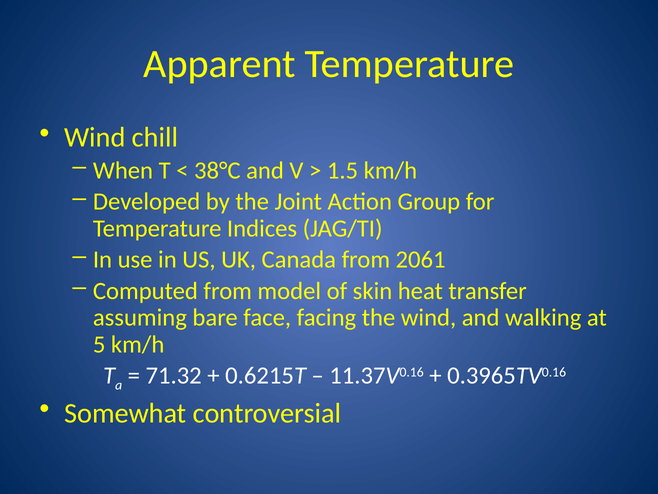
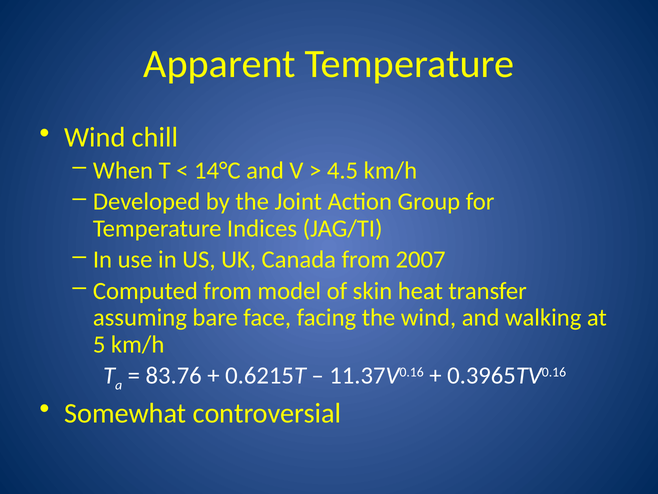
38°C: 38°C -> 14°C (217, 170)
1.5: 1.5 -> 4.5 (342, 170)
2061: 2061 -> 2007 (421, 259)
71.32: 71.32 -> 83.76 (174, 375)
